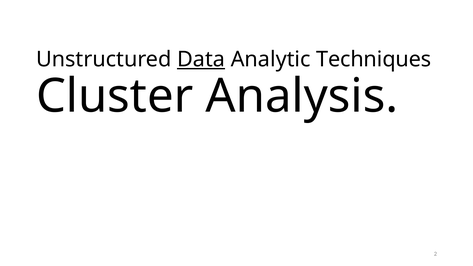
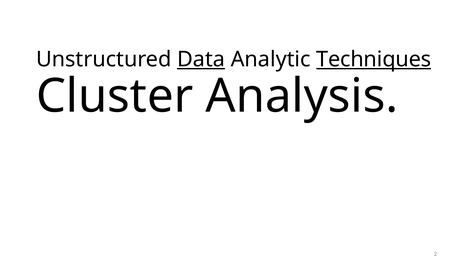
Techniques underline: none -> present (374, 59)
